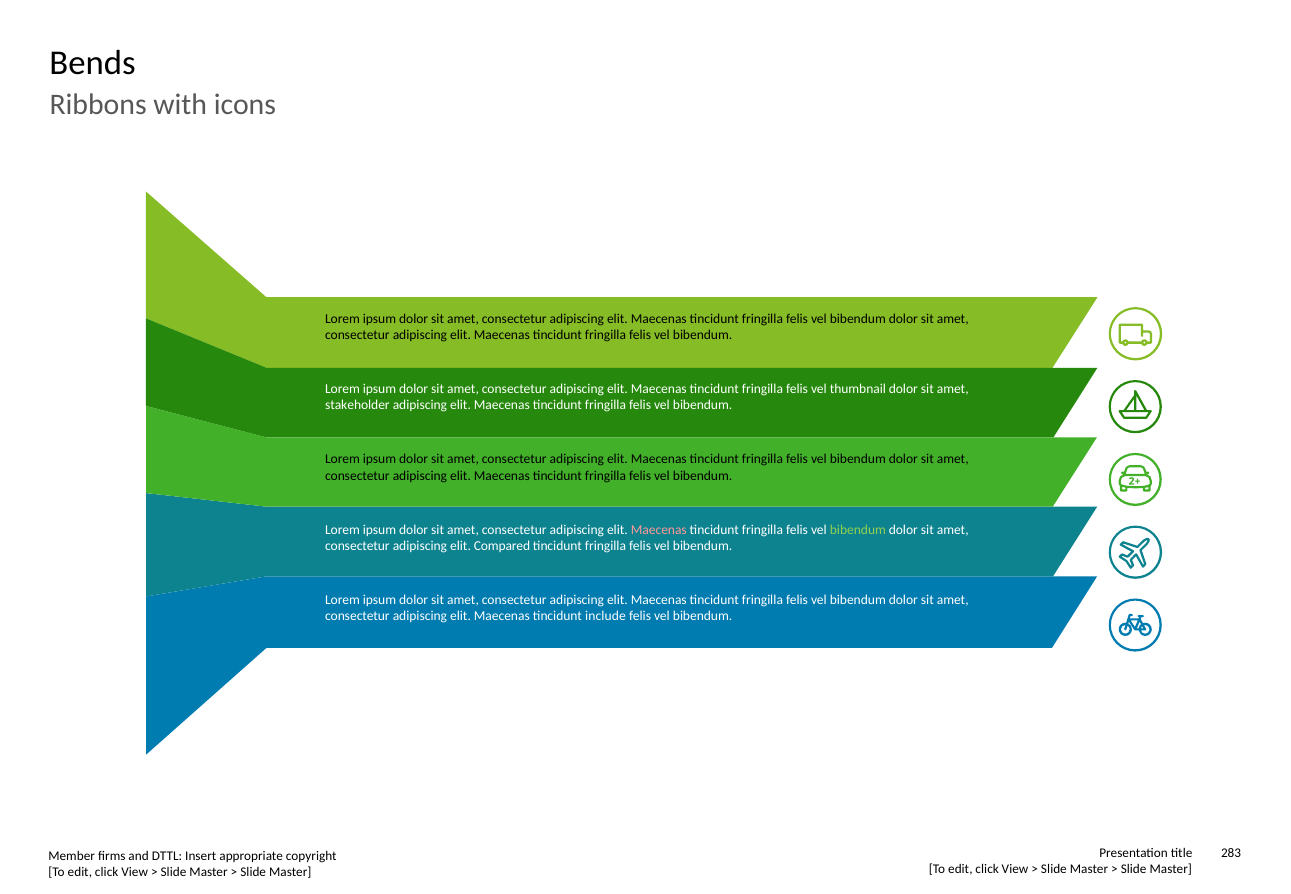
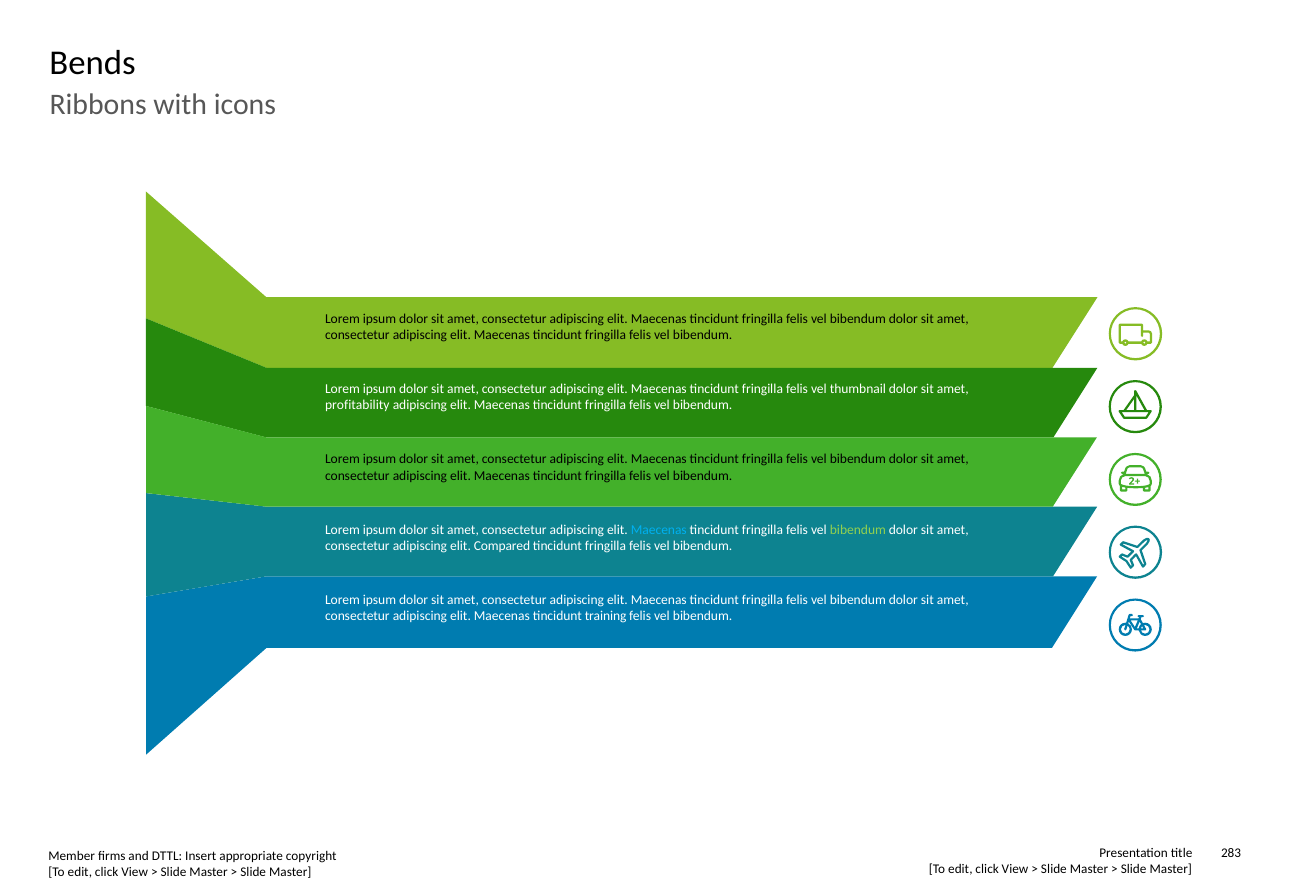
stakeholder: stakeholder -> profitability (357, 405)
Maecenas colour: pink -> light blue (659, 529)
include: include -> training (606, 616)
